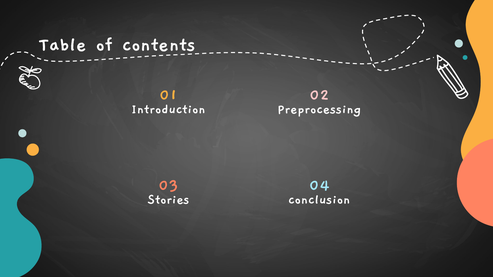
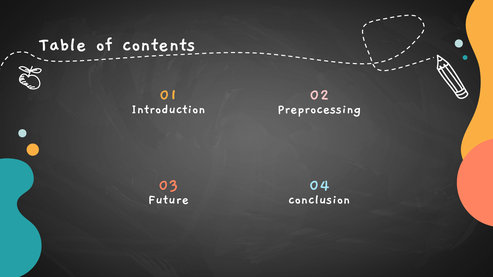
Stories: Stories -> Future (168, 199)
